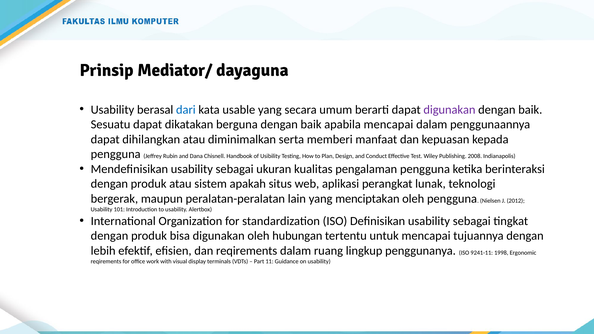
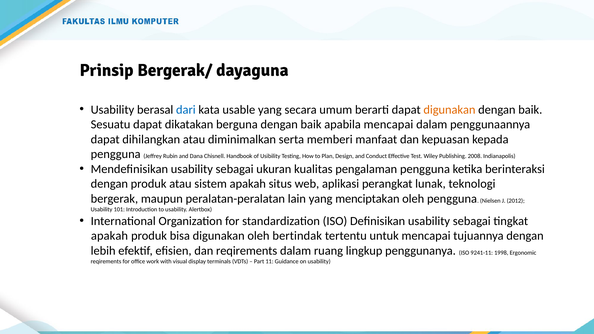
Mediator/: Mediator/ -> Bergerak/ (175, 70)
digunakan colour: purple -> orange (449, 110)
dengan: dengan -> apakah (109, 236)
hubungan: hubungan -> bertindak (297, 236)
